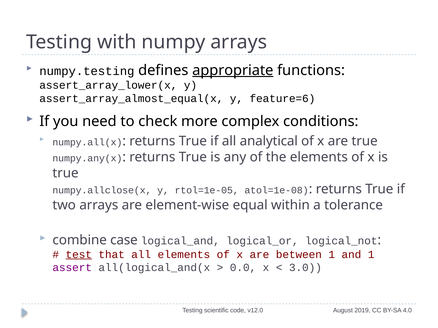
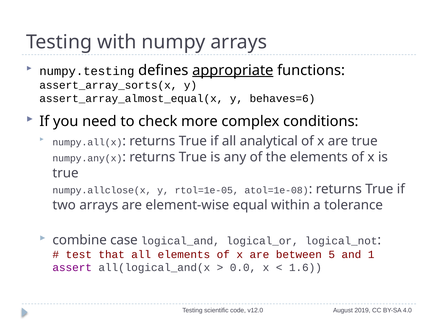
assert_array_lower(x: assert_array_lower(x -> assert_array_sorts(x (108, 85)
feature=6: feature=6 -> behaves=6 (282, 99)
test underline: present -> none (79, 255)
between 1: 1 -> 5 (332, 255)
3.0: 3.0 -> 1.6 (305, 268)
